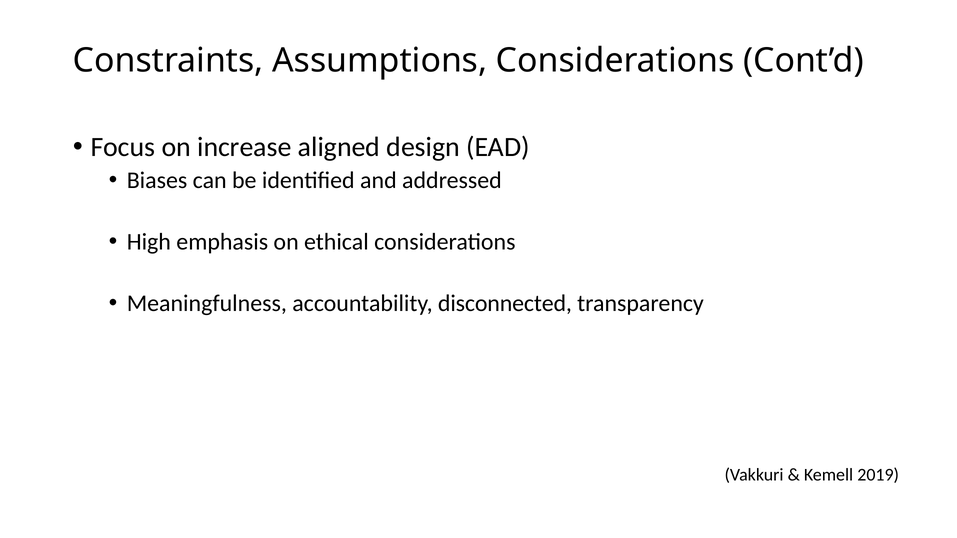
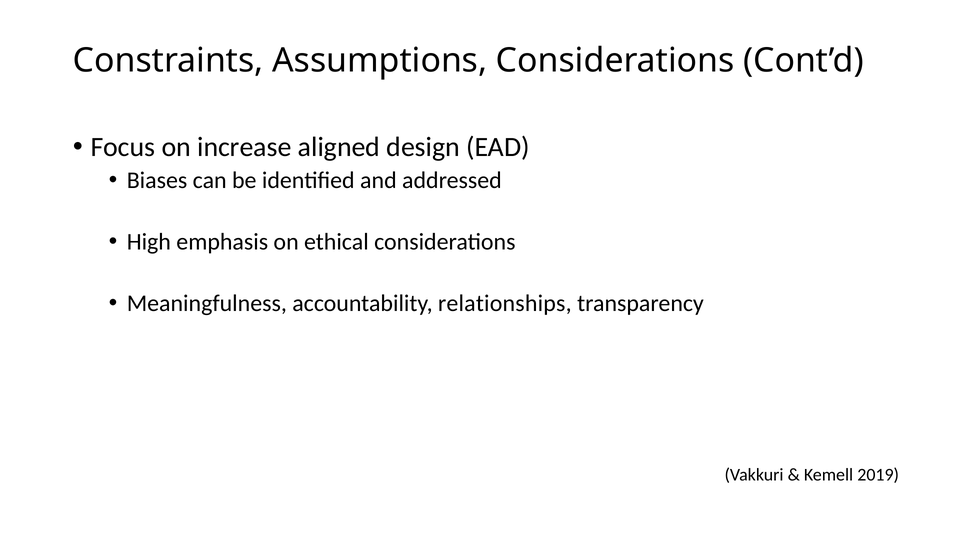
disconnected: disconnected -> relationships (505, 304)
